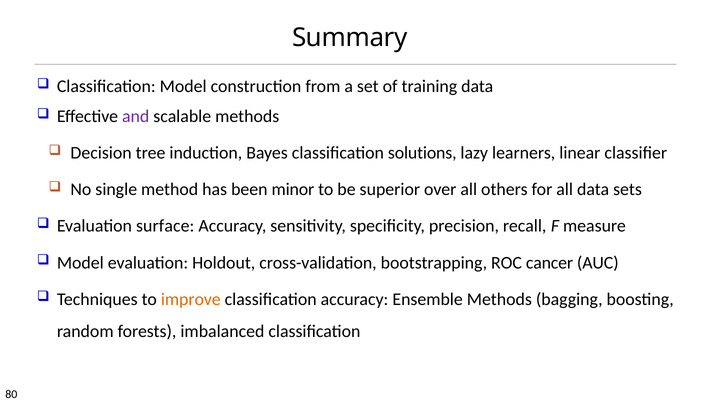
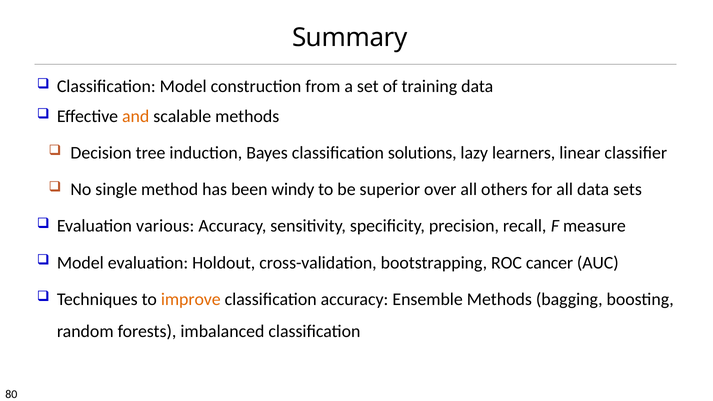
and colour: purple -> orange (136, 116)
minor: minor -> windy (293, 190)
surface: surface -> various (165, 226)
